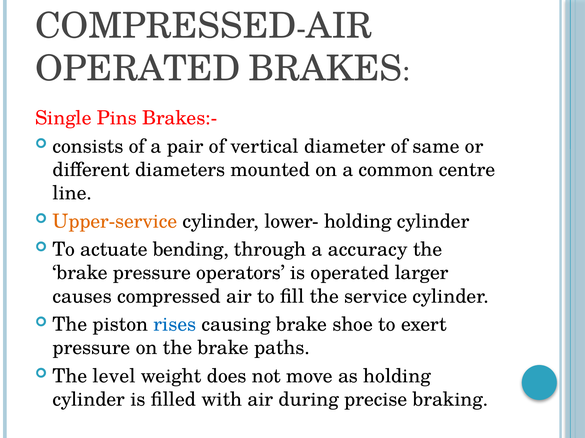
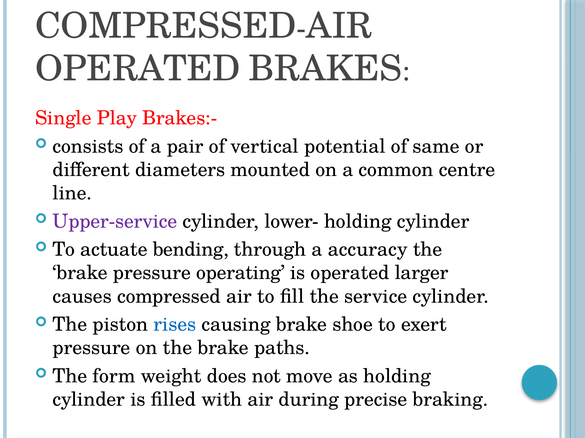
Pins: Pins -> Play (117, 118)
diameter: diameter -> potential (345, 147)
Upper-service colour: orange -> purple (115, 222)
operators: operators -> operating (241, 273)
level: level -> form (114, 377)
